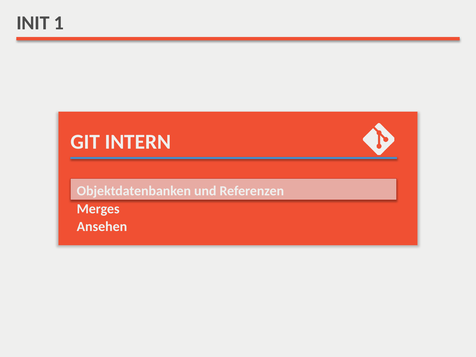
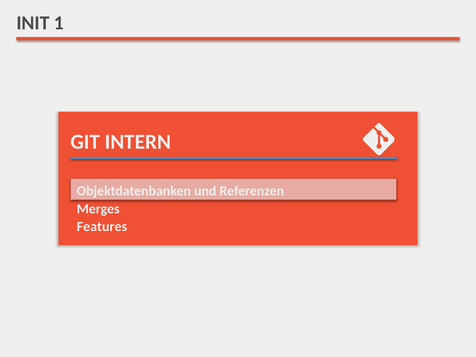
Ansehen: Ansehen -> Features (102, 227)
